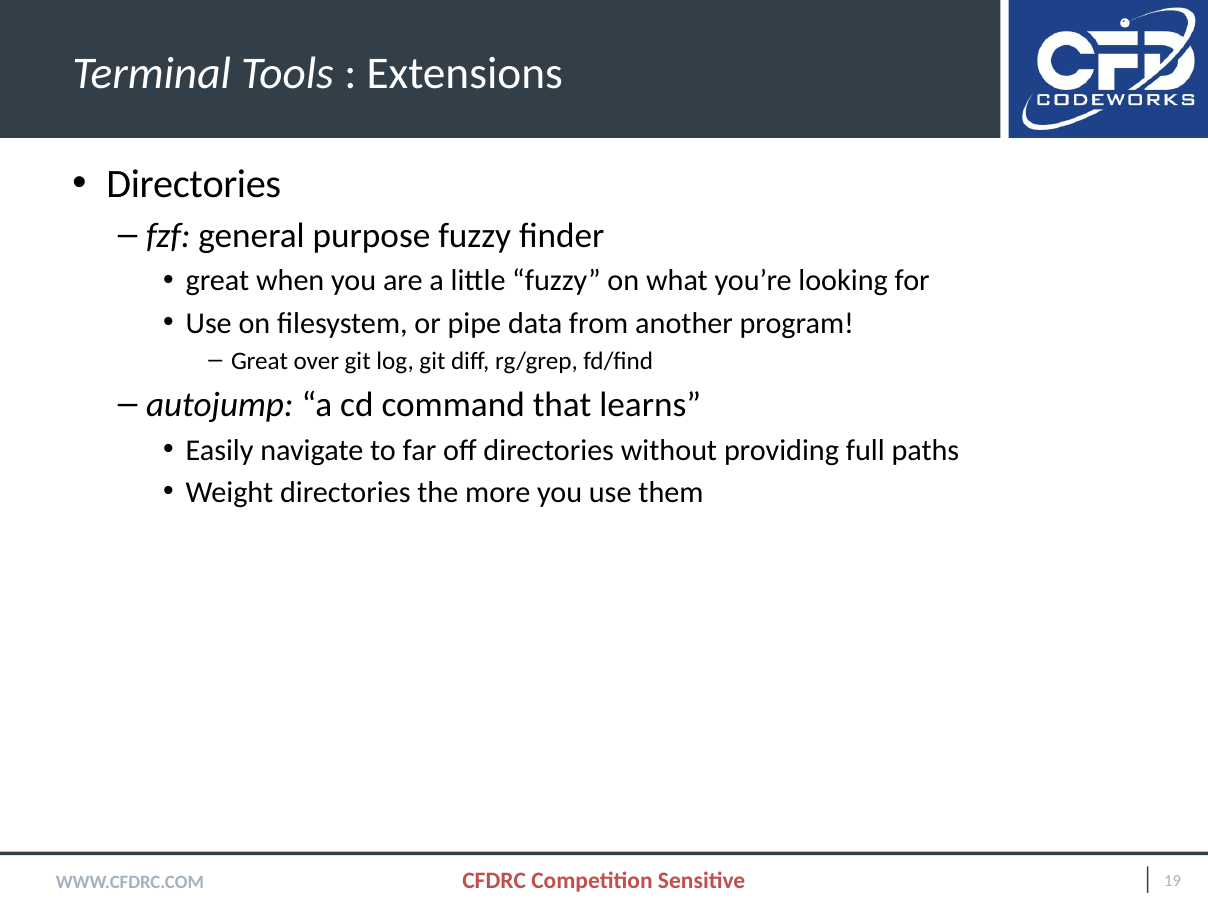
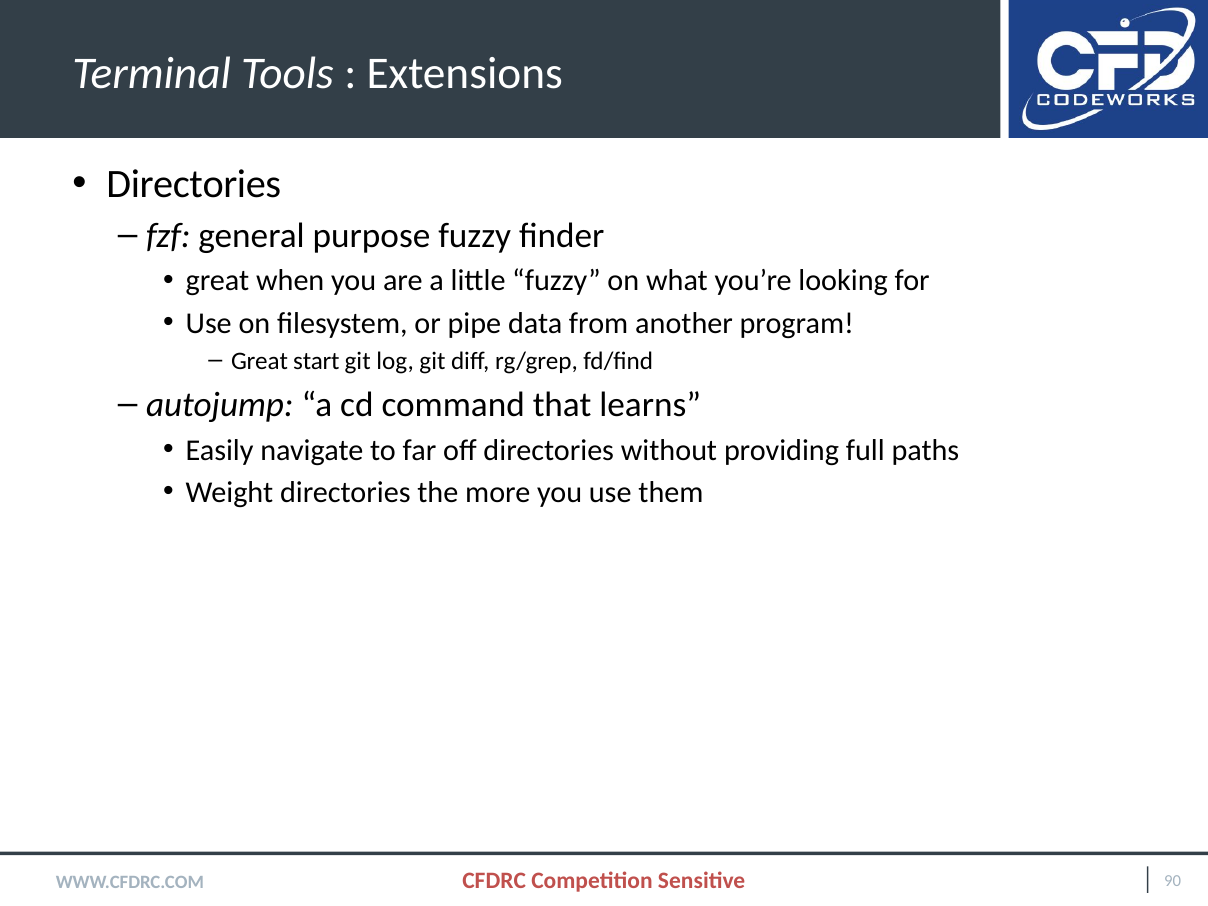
over: over -> start (316, 361)
19: 19 -> 90 (1173, 881)
